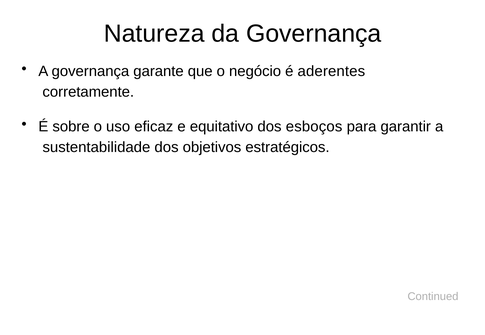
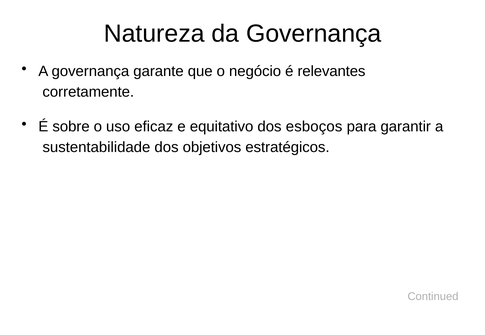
aderentes: aderentes -> relevantes (331, 71)
